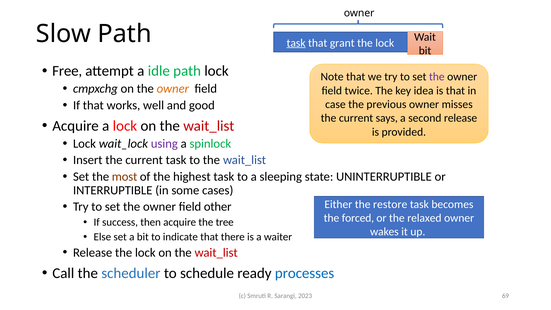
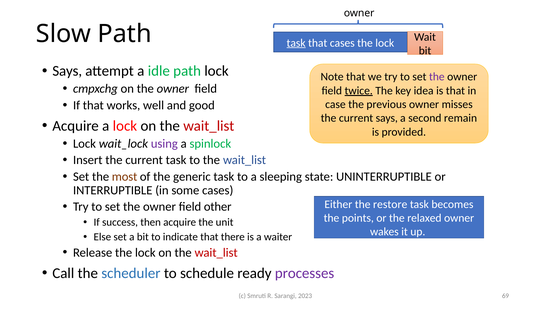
that grant: grant -> cases (342, 43)
Free: Free -> Says (67, 71)
owner colour: orange -> black (173, 89)
twice underline: none -> present (359, 91)
second release: release -> remain (461, 118)
highest: highest -> generic (192, 177)
forced: forced -> points (358, 218)
tree: tree -> unit (225, 222)
processes colour: blue -> purple (305, 273)
